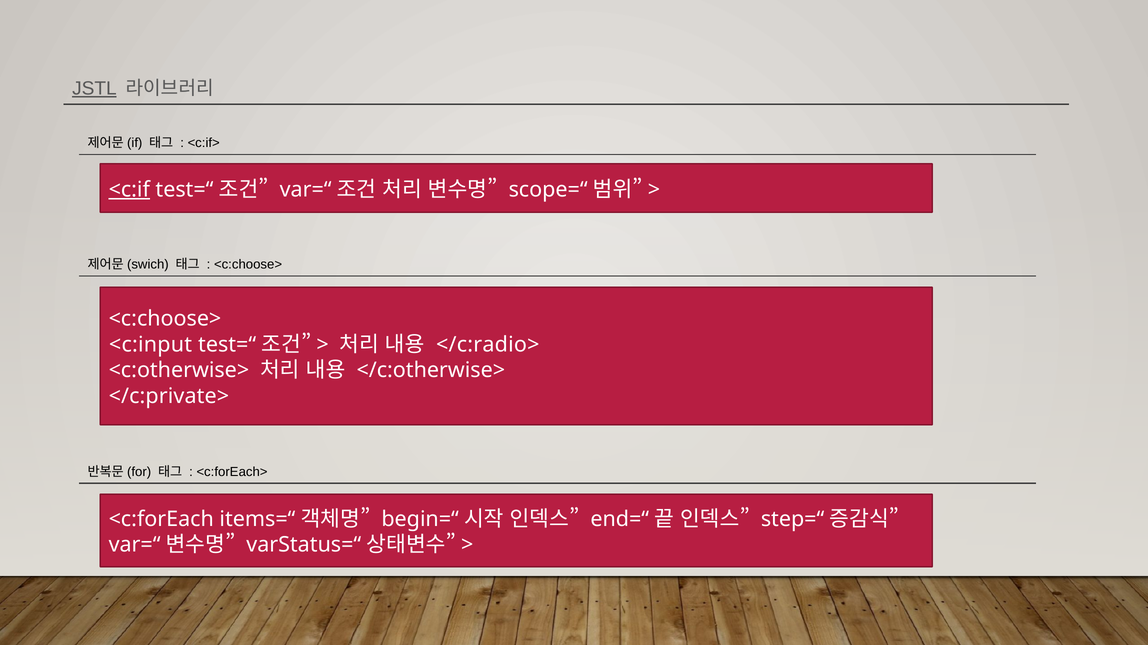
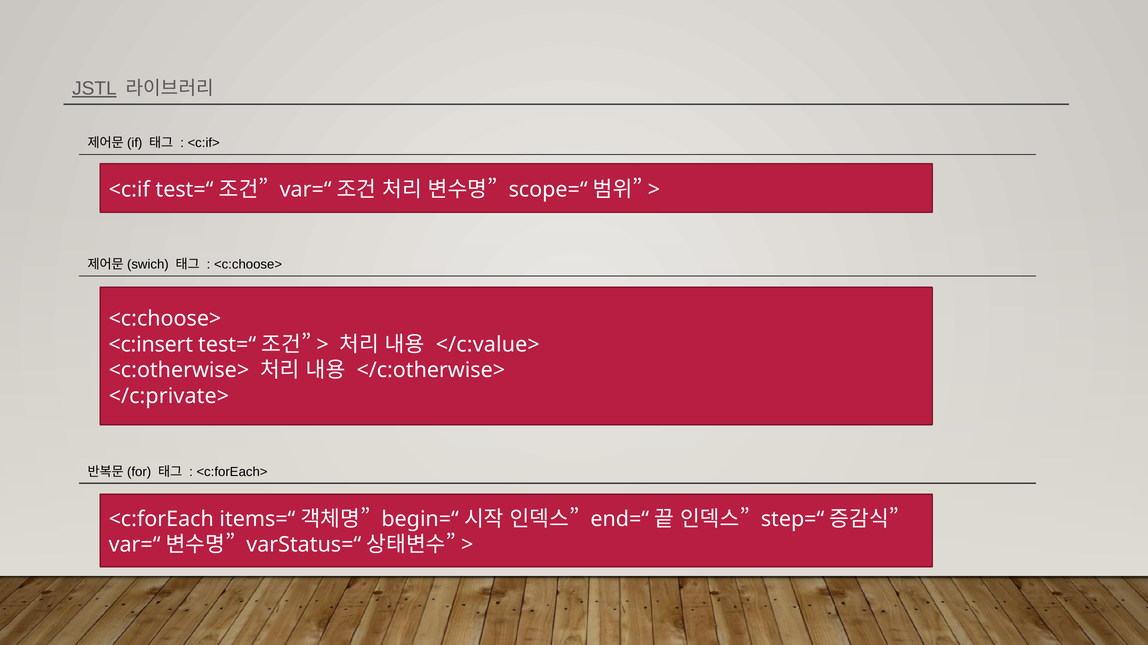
<c:if underline: present -> none (129, 190)
<c:input: <c:input -> <c:insert (151, 345)
</c:radio>: </c:radio> -> </c:value> (488, 345)
